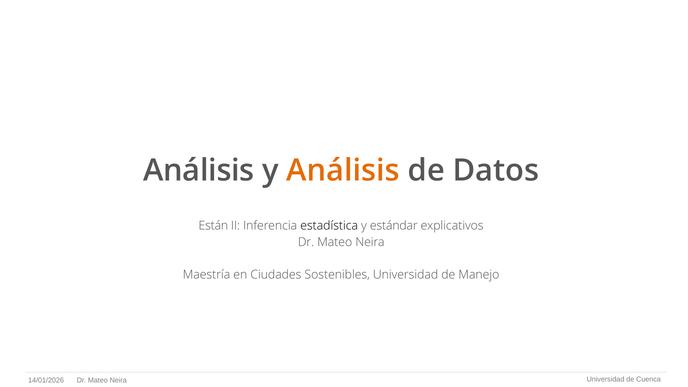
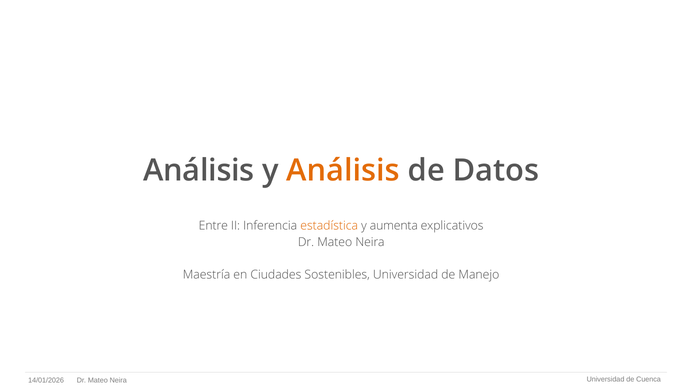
Están: Están -> Entre (213, 226)
estadística colour: black -> orange (329, 226)
estándar: estándar -> aumenta (394, 226)
